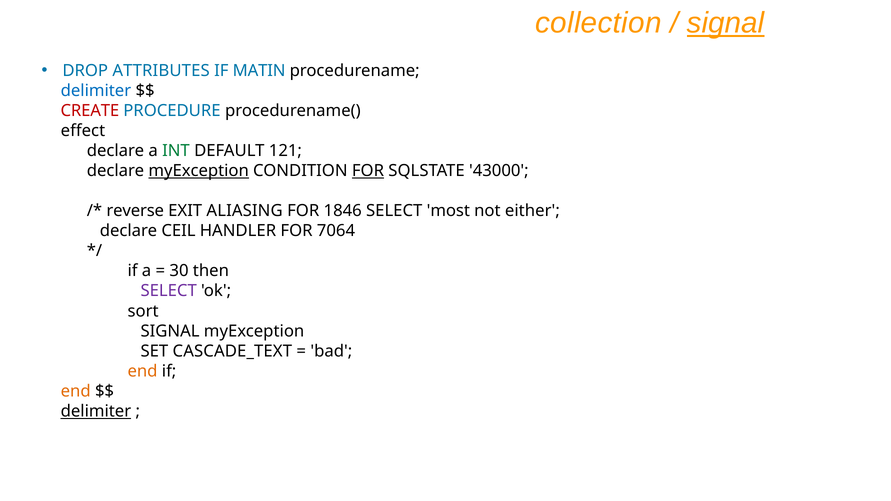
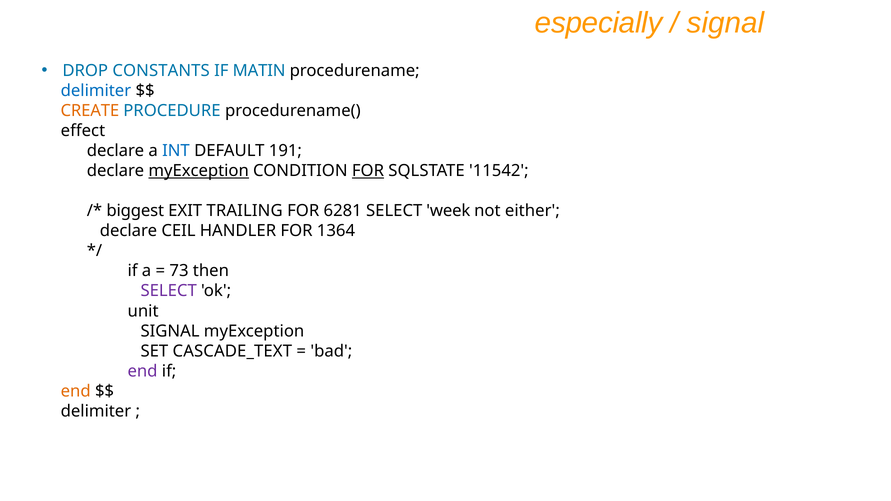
collection: collection -> especially (599, 23)
signal underline: present -> none (726, 23)
ATTRIBUTES: ATTRIBUTES -> CONSTANTS (161, 71)
CREATE colour: red -> orange (90, 111)
INT colour: green -> blue (176, 151)
121: 121 -> 191 (285, 151)
43000: 43000 -> 11542 (499, 171)
reverse: reverse -> biggest (135, 211)
ALIASING: ALIASING -> TRAILING (245, 211)
1846: 1846 -> 6281 (343, 211)
most: most -> week (448, 211)
7064: 7064 -> 1364 (336, 231)
30: 30 -> 73 (179, 271)
sort: sort -> unit (143, 311)
end colour: orange -> purple (143, 371)
delimiter underline: present -> none (96, 411)
